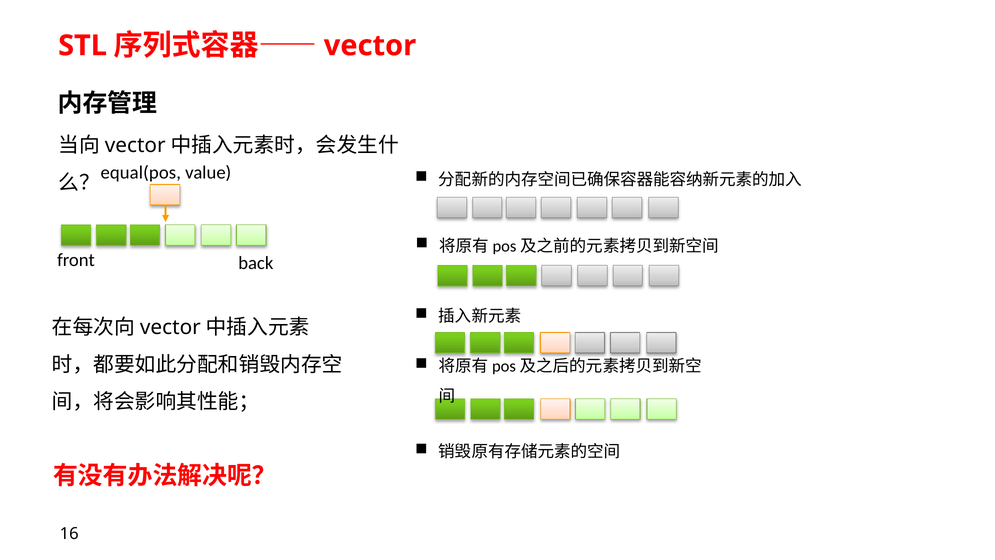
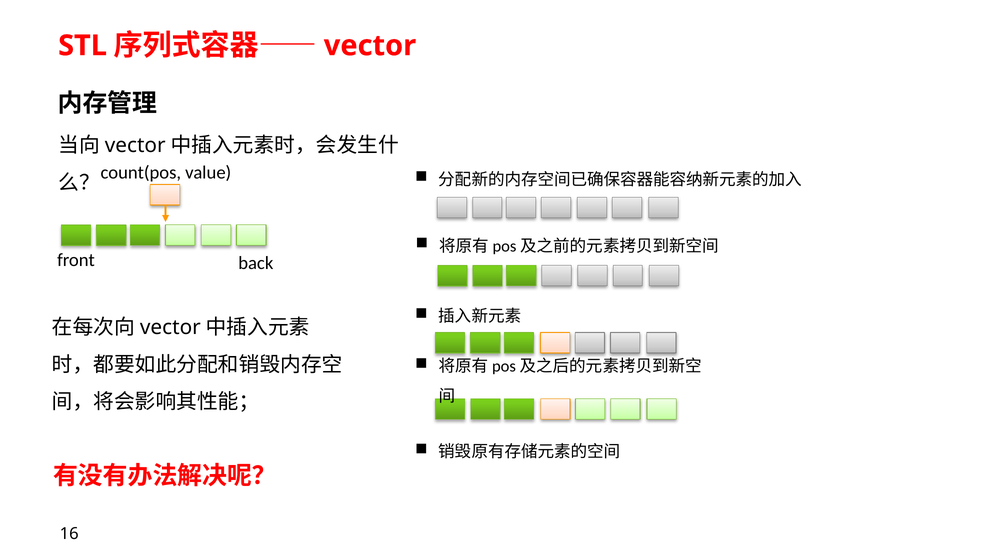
equal(pos: equal(pos -> count(pos (141, 173)
